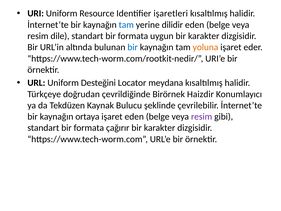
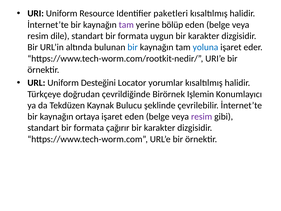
işaretleri: işaretleri -> paketleri (171, 13)
tam colour: blue -> purple (126, 25)
dilidir: dilidir -> bölüp (172, 25)
yoluna colour: orange -> blue (205, 47)
meydana: meydana -> yorumlar (166, 83)
Haizdir: Haizdir -> Işlemin (201, 94)
